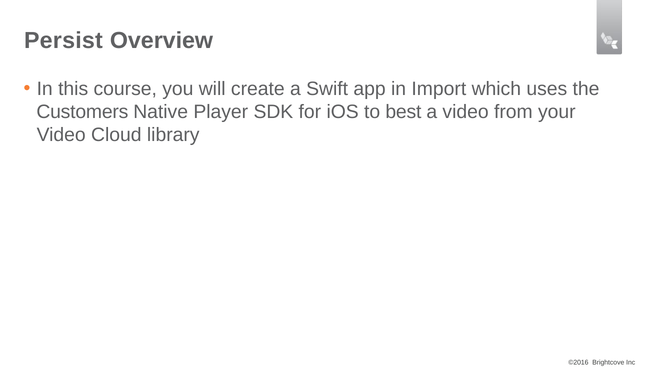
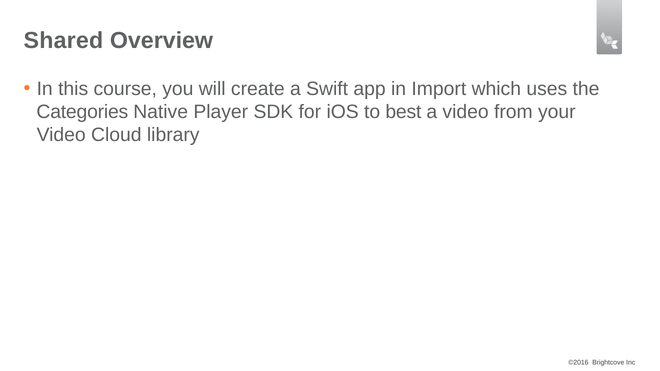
Persist: Persist -> Shared (63, 41)
Customers: Customers -> Categories (82, 112)
